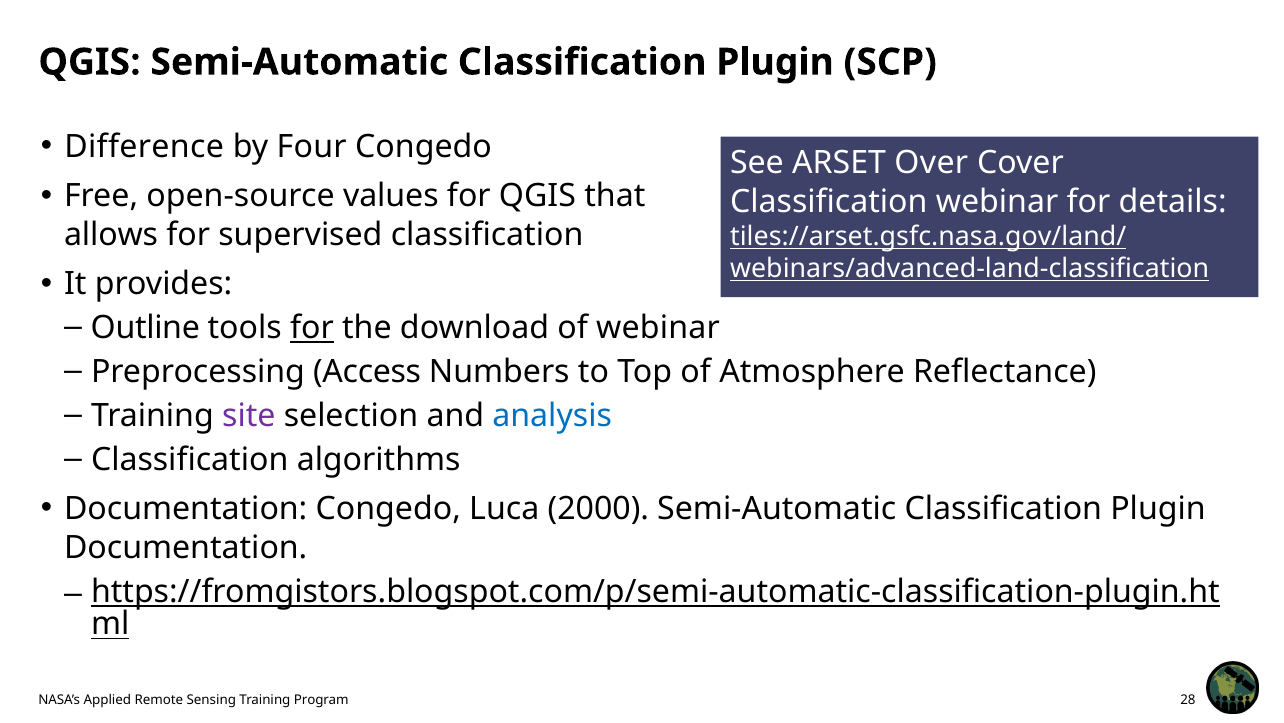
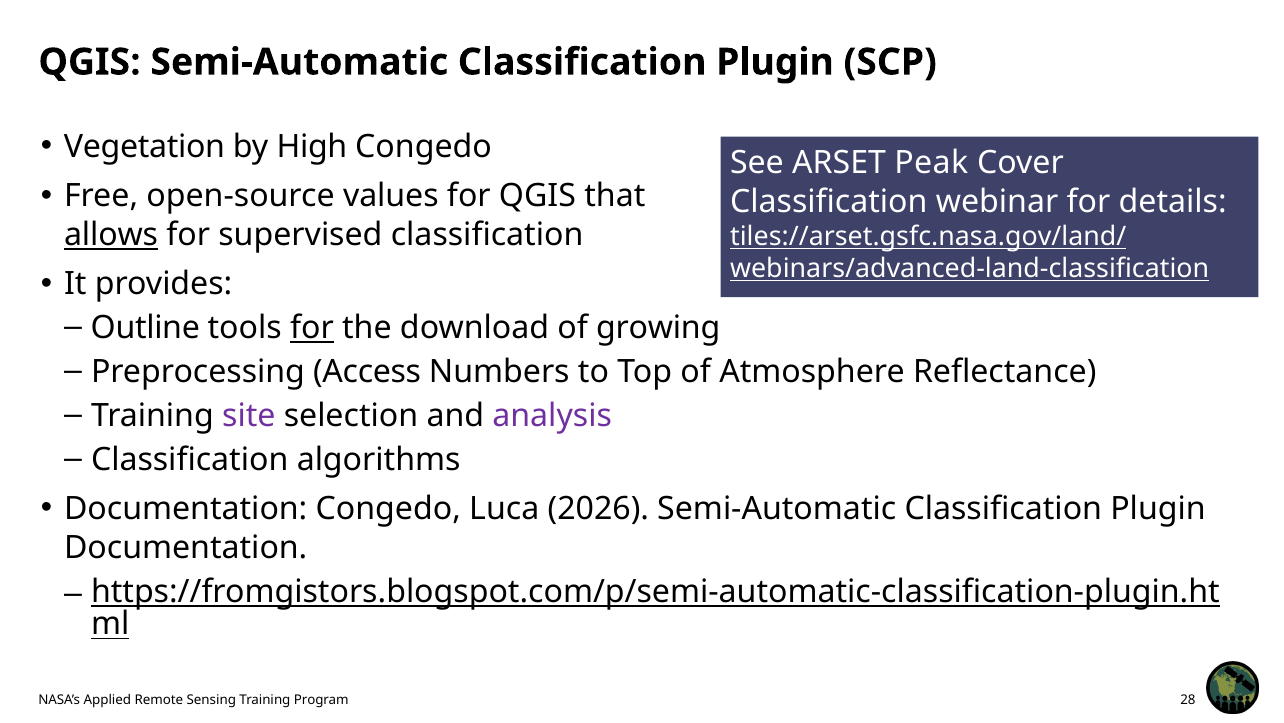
Difference: Difference -> Vegetation (144, 147)
Four: Four -> High (312, 147)
Over: Over -> Peak (931, 163)
allows underline: none -> present (111, 235)
of webinar: webinar -> growing (658, 328)
analysis colour: blue -> purple (552, 416)
2000: 2000 -> 2026 (598, 509)
